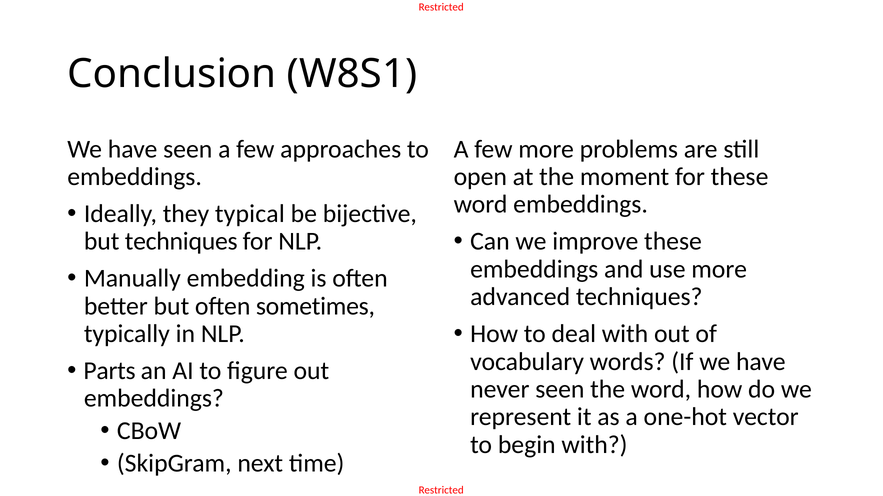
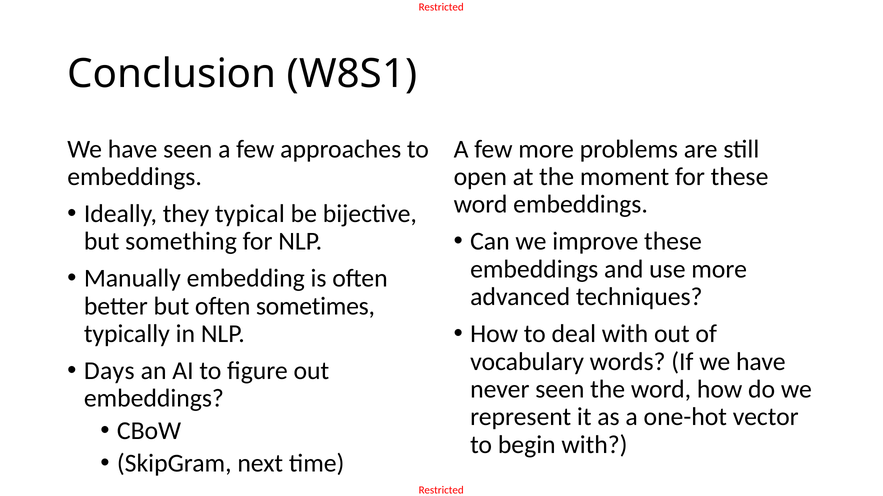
but techniques: techniques -> something (181, 242)
Parts: Parts -> Days (109, 371)
